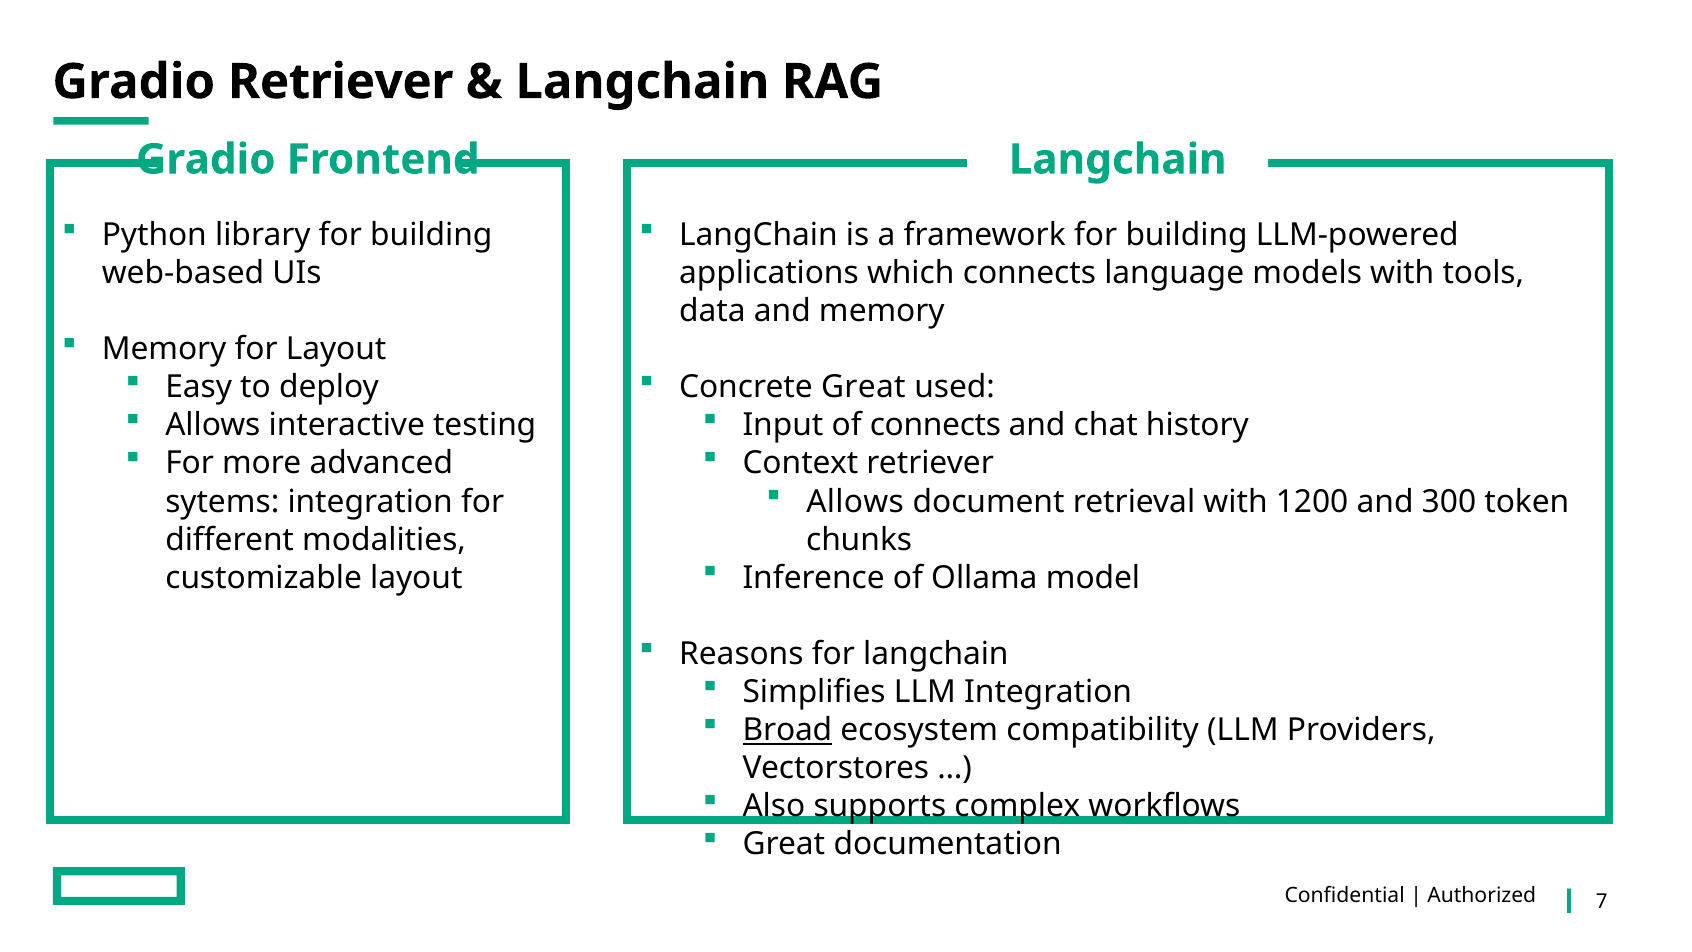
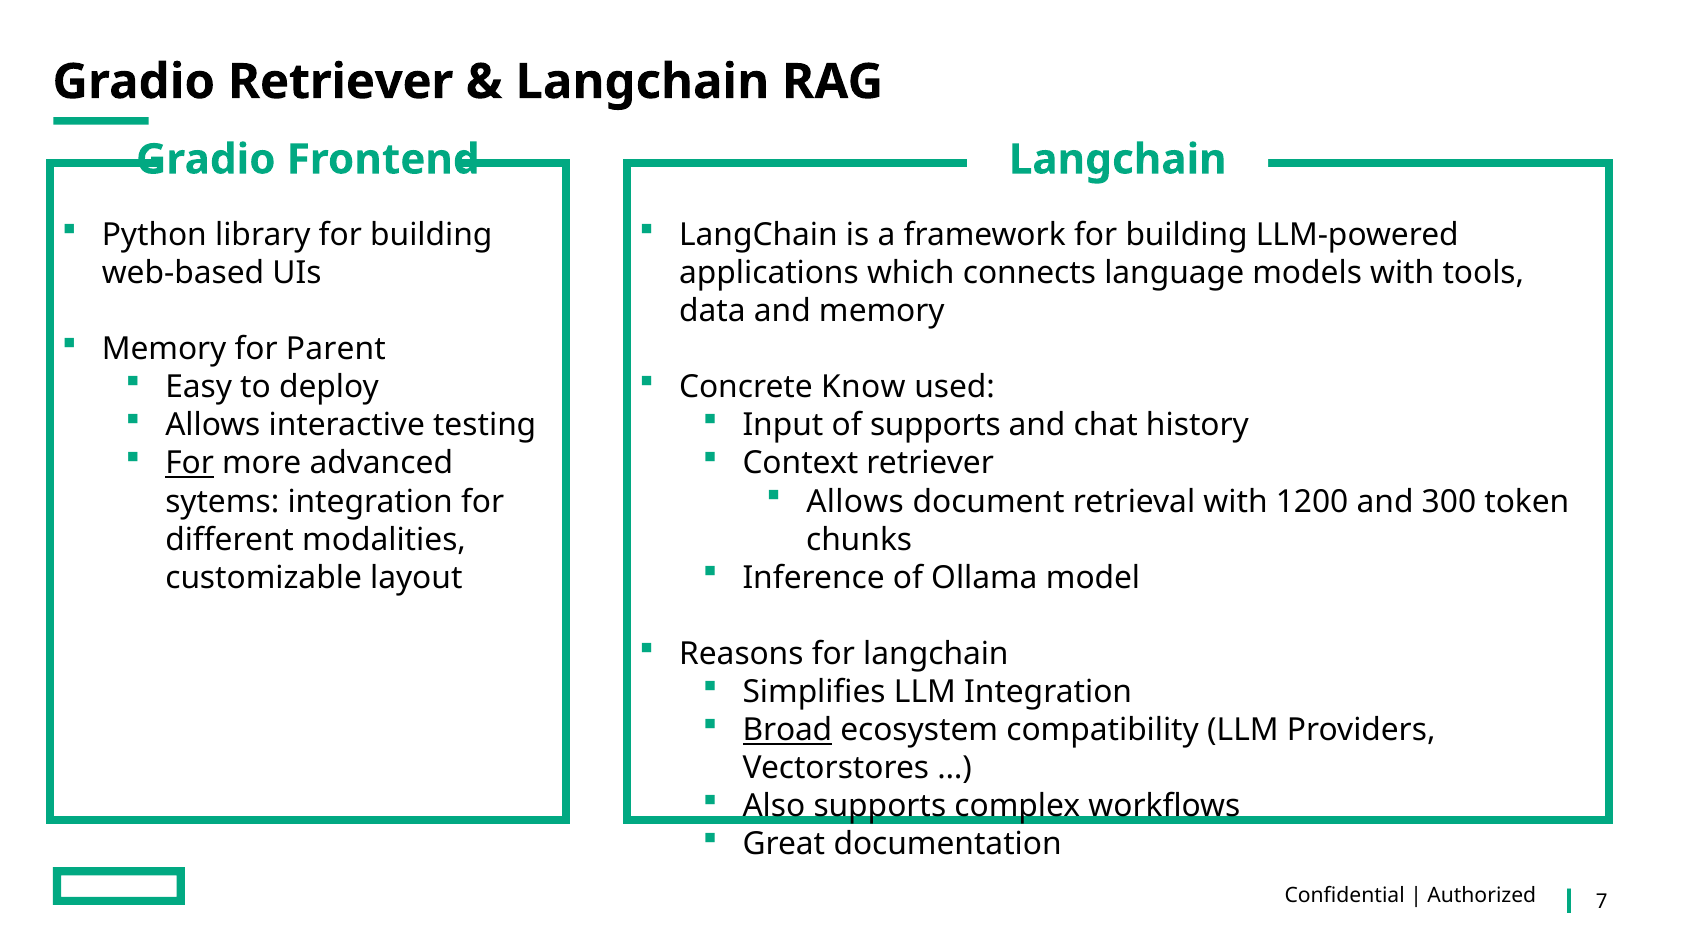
for Layout: Layout -> Parent (336, 349)
Concrete Great: Great -> Know (863, 387)
of connects: connects -> supports (935, 425)
For underline: none -> present (190, 463)
